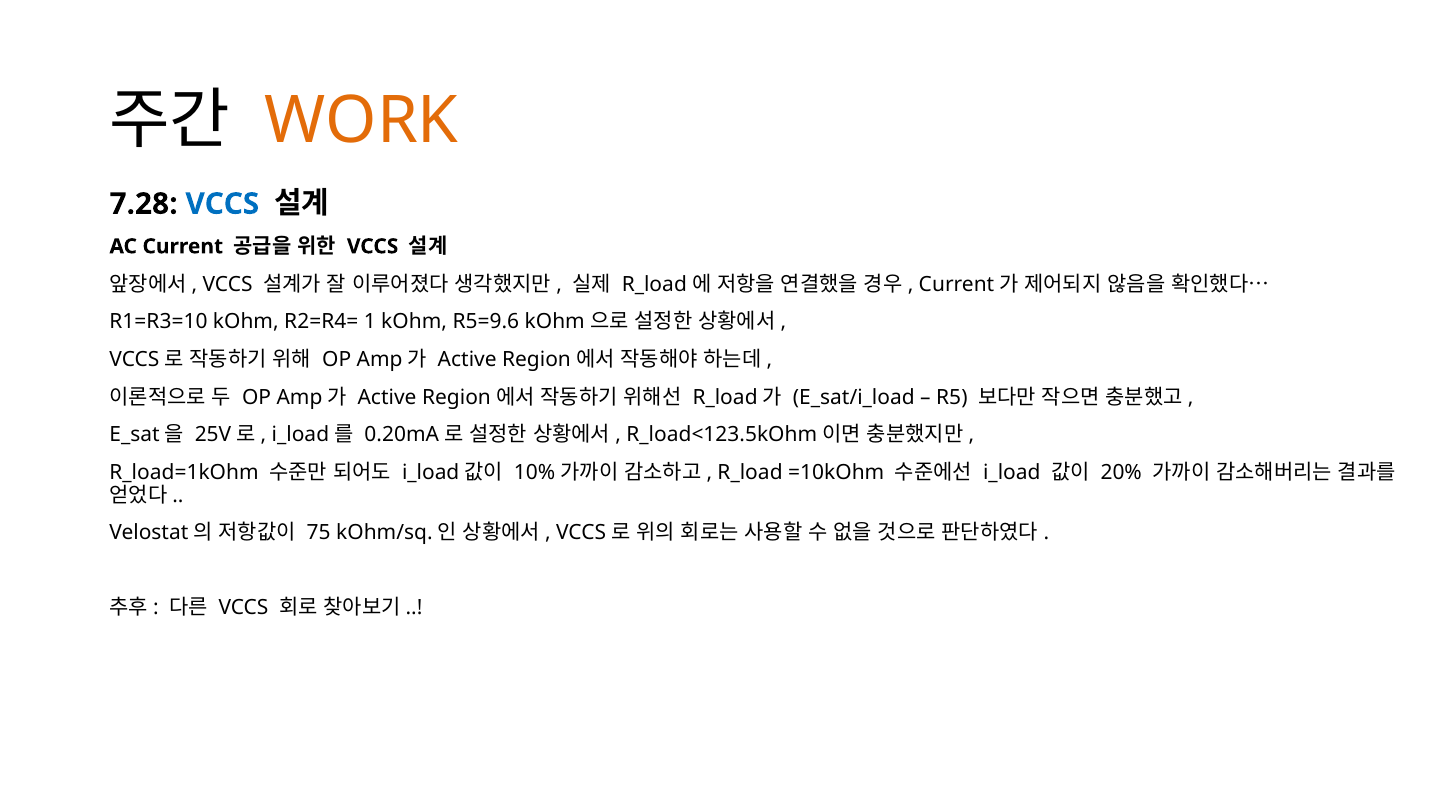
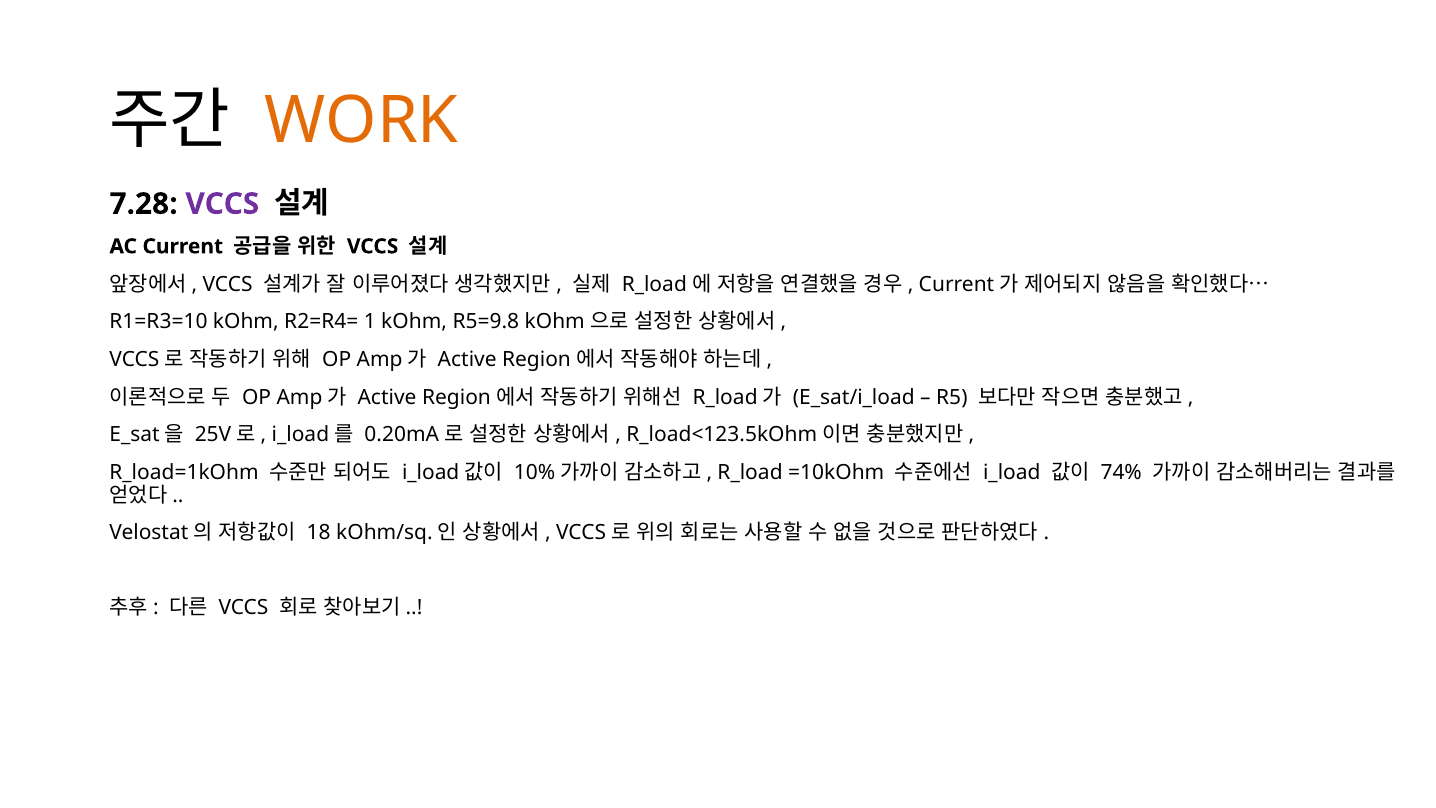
VCCS colour: blue -> purple (222, 204)
R5=9.6: R5=9.6 -> R5=9.8 (486, 322)
20%: 20% -> 74% (1121, 472)
75: 75 -> 18 (319, 533)
